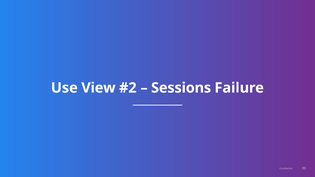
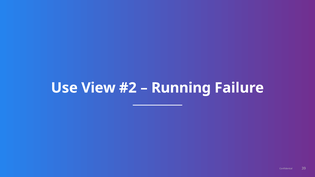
Sessions: Sessions -> Running (181, 88)
